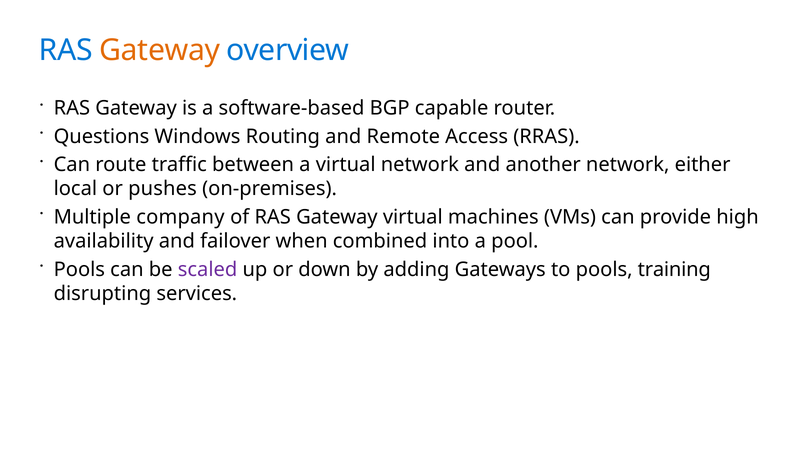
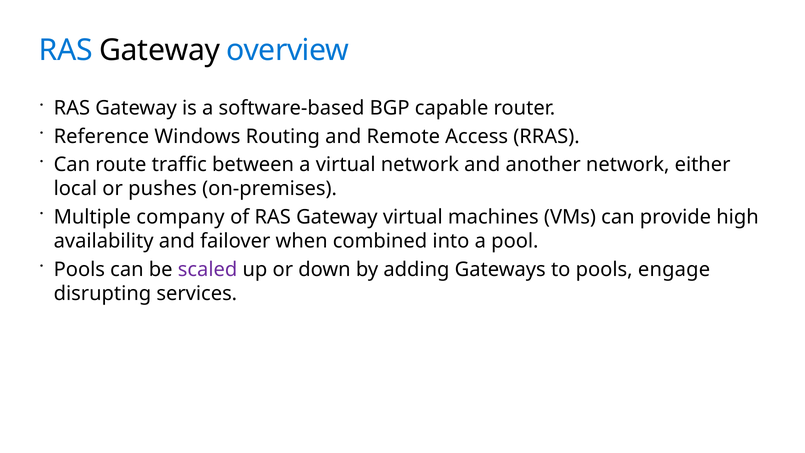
Gateway colour: orange -> black (160, 50)
Questions: Questions -> Reference (101, 136)
training: training -> engage (674, 269)
